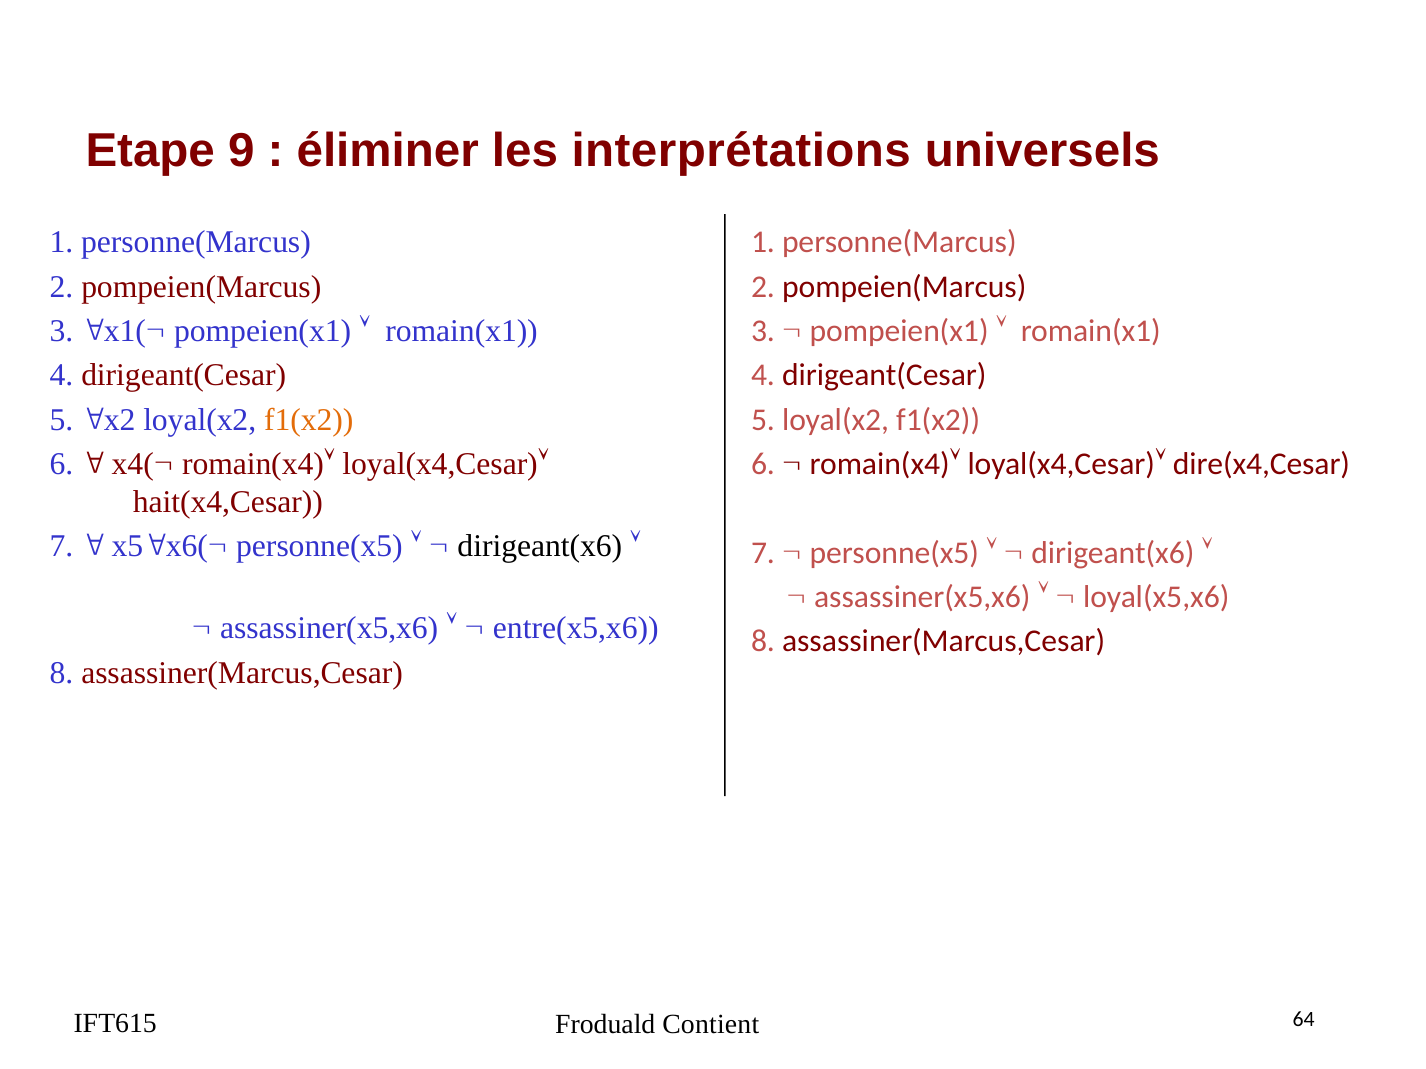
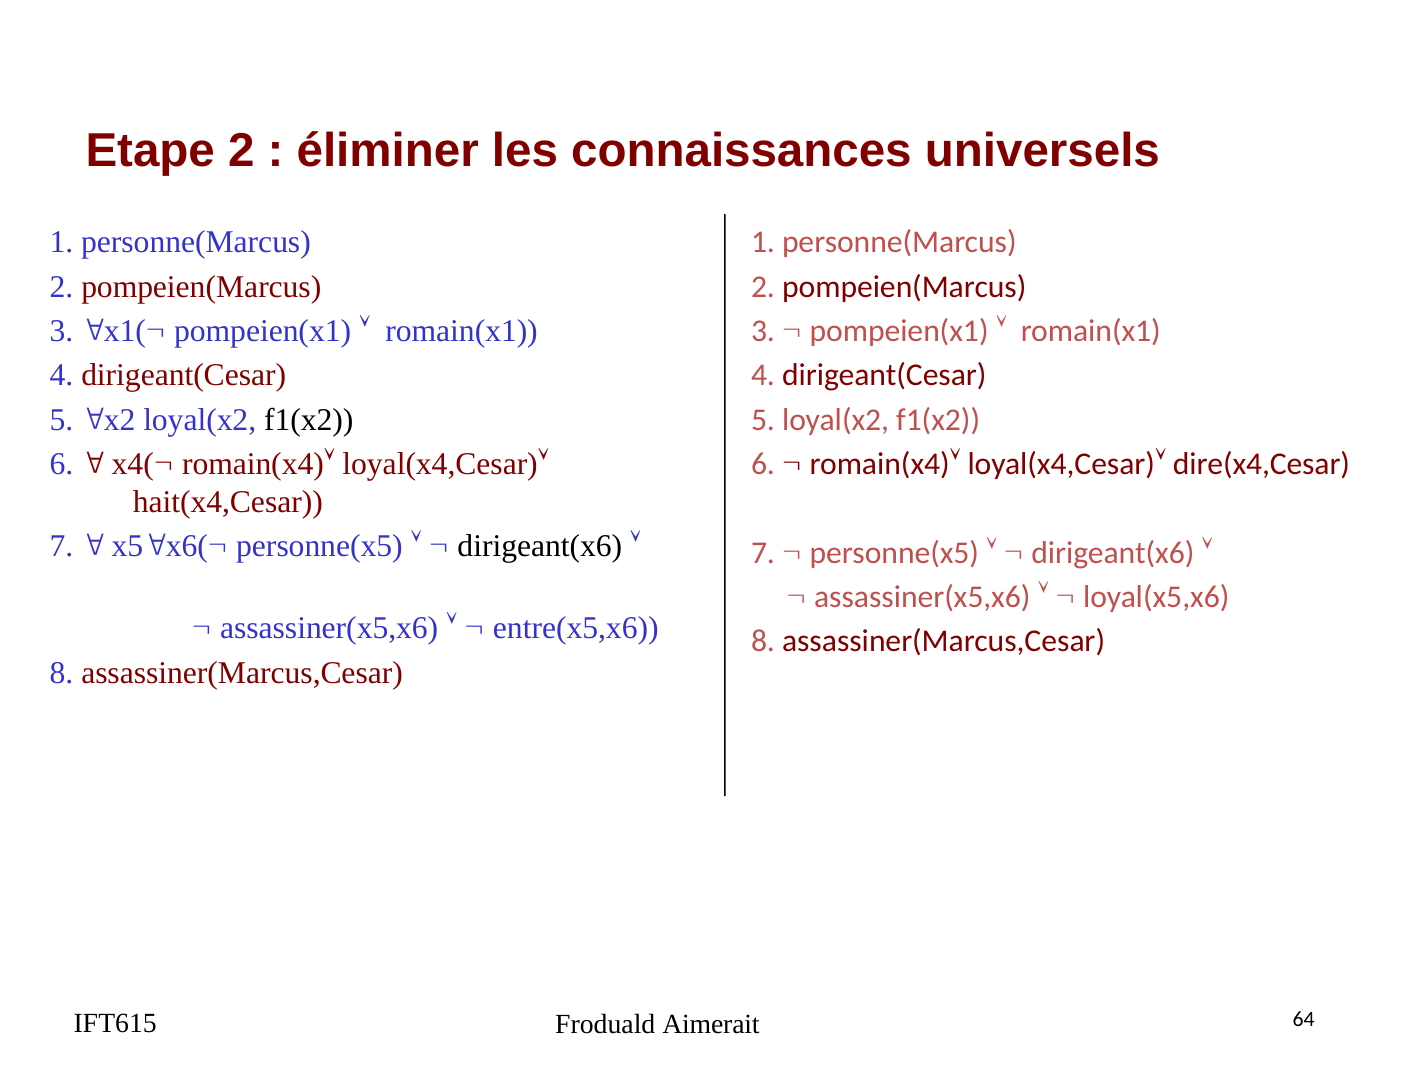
Etape 9: 9 -> 2 (241, 151)
interprétations: interprétations -> connaissances (741, 151)
f1(x2 colour: orange -> black (309, 420)
Contient: Contient -> Aimerait (711, 1025)
